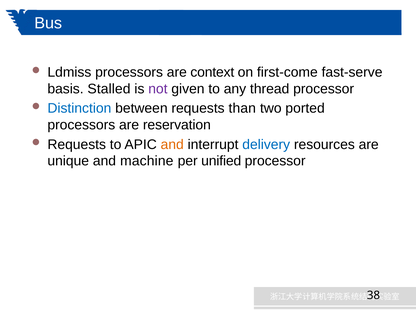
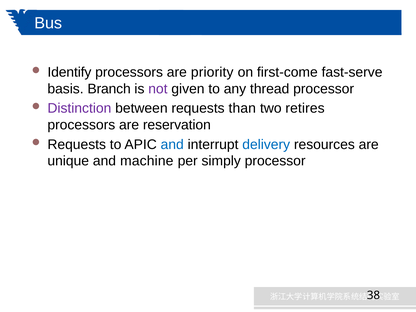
Ldmiss: Ldmiss -> Identify (69, 72)
context: context -> priority (212, 72)
Stalled: Stalled -> Branch (109, 89)
Distinction colour: blue -> purple (79, 108)
ported: ported -> retires (305, 108)
and colour: orange -> blue (172, 144)
unified: unified -> simply (221, 161)
